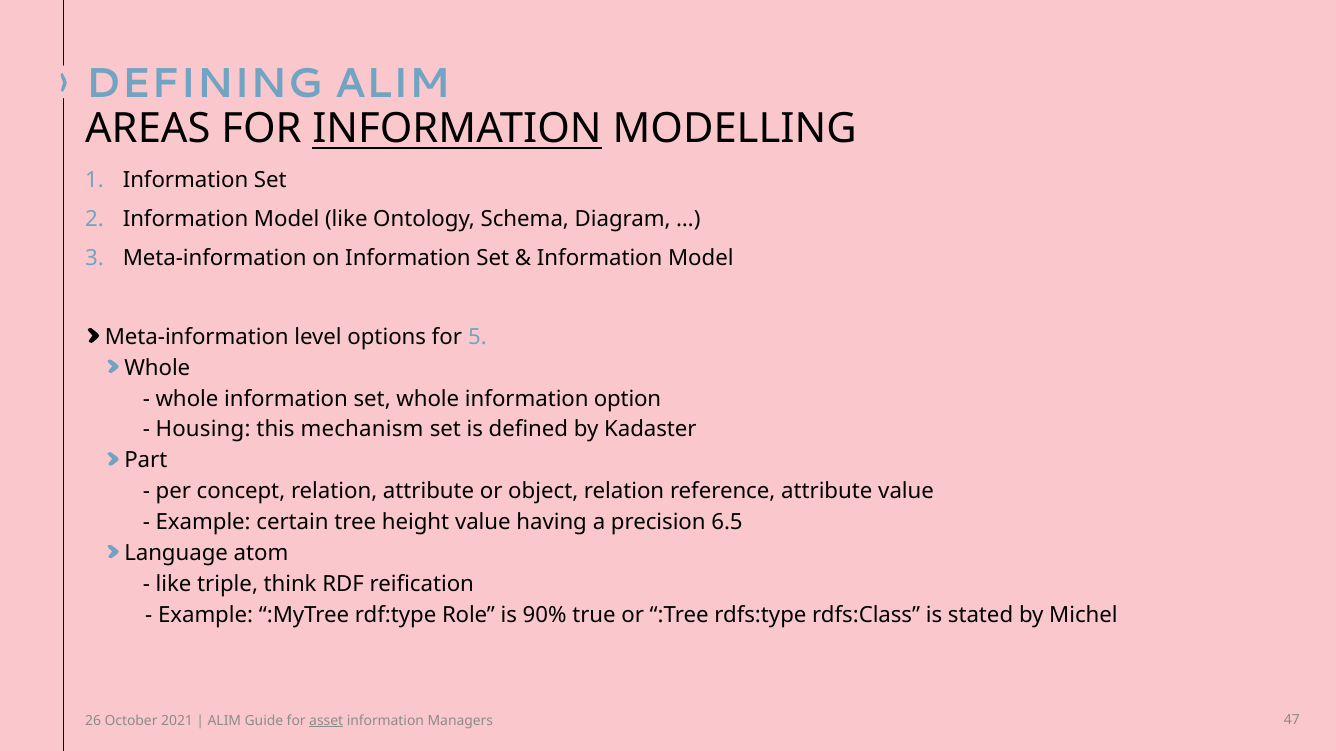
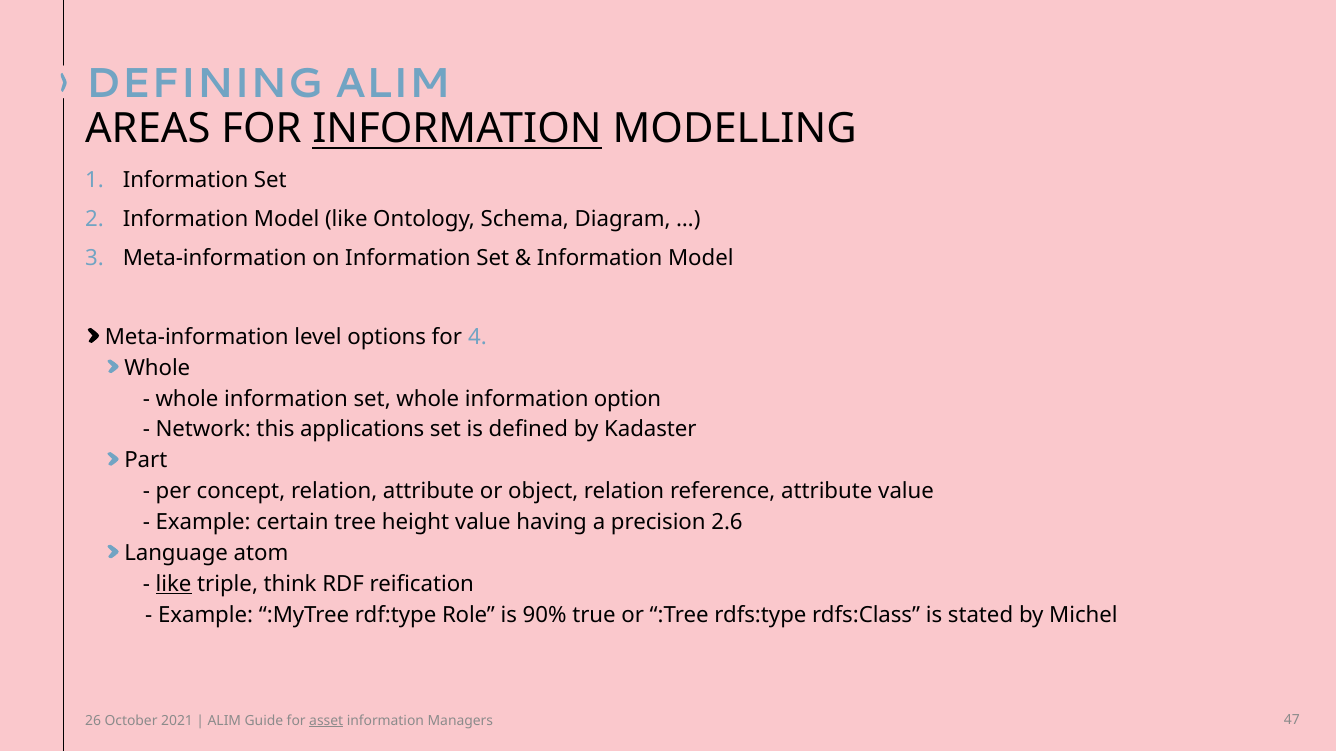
5: 5 -> 4 (478, 337)
Housing: Housing -> Network (203, 430)
mechanism: mechanism -> applications (362, 430)
6.5: 6.5 -> 2.6 (727, 523)
like underline: none -> present (174, 584)
